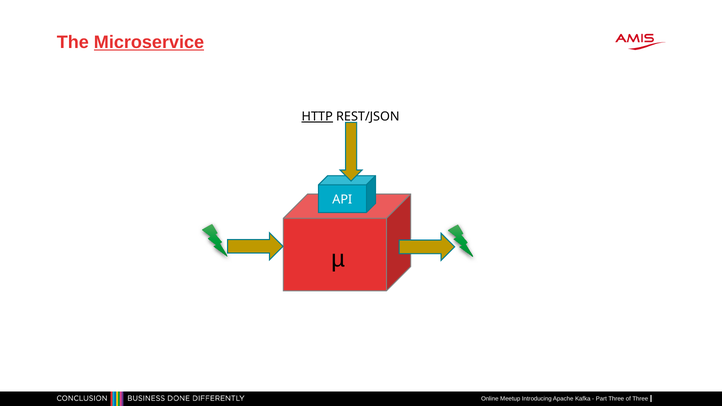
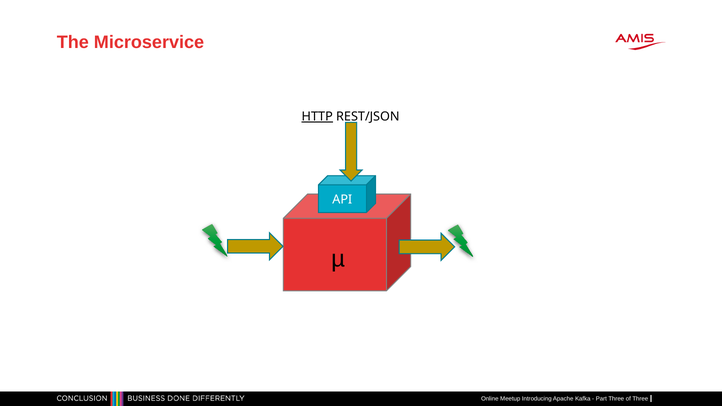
Microservice underline: present -> none (149, 42)
